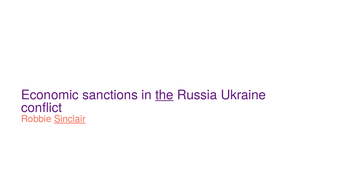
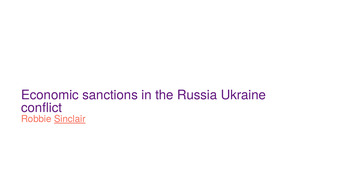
the underline: present -> none (164, 95)
